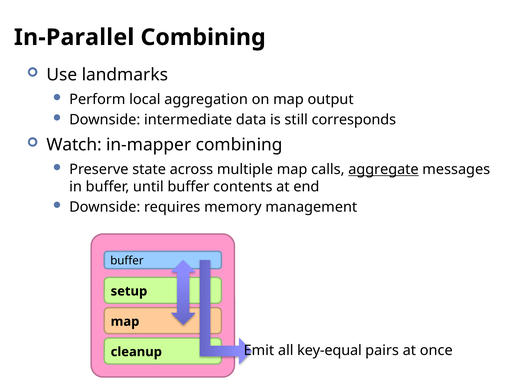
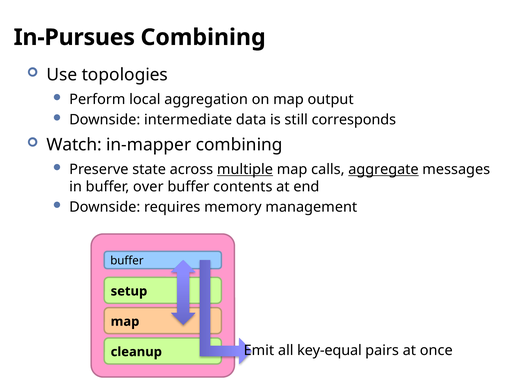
In-Parallel: In-Parallel -> In-Pursues (74, 37)
landmarks: landmarks -> topologies (125, 75)
multiple underline: none -> present (245, 170)
until: until -> over (148, 187)
